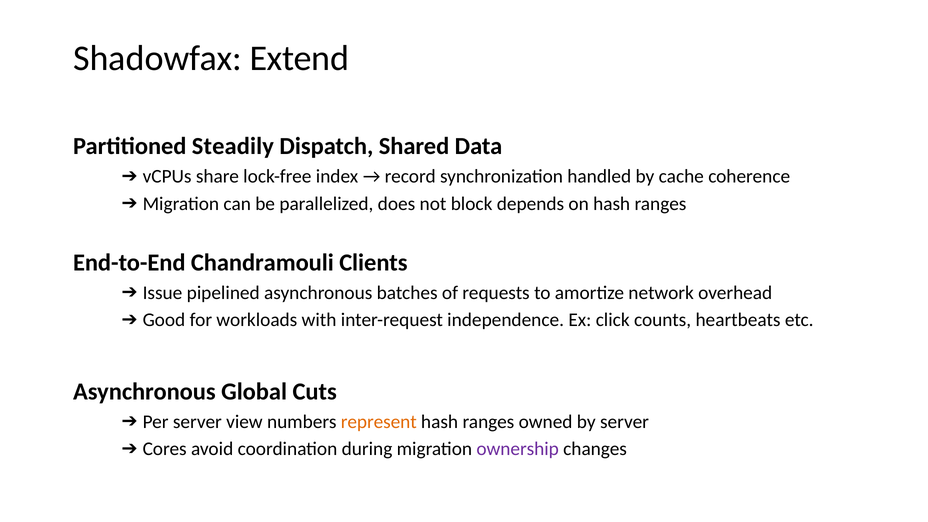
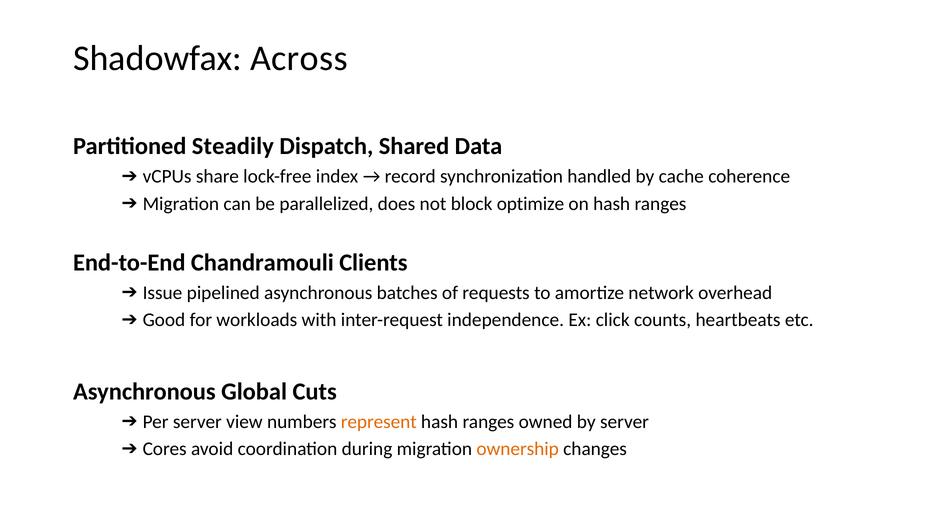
Extend: Extend -> Across (299, 58)
depends: depends -> optimize (530, 204)
ownership colour: purple -> orange (518, 449)
